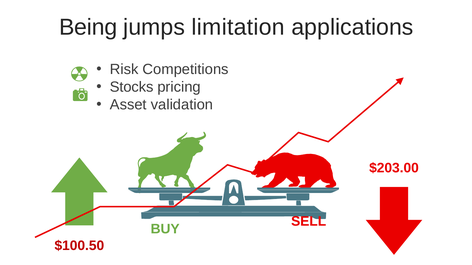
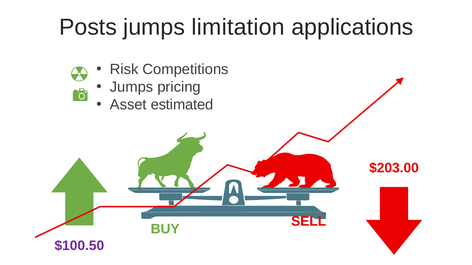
Being: Being -> Posts (88, 27)
Stocks: Stocks -> Jumps (132, 87)
validation: validation -> estimated (182, 105)
$100.50 colour: red -> purple (79, 246)
